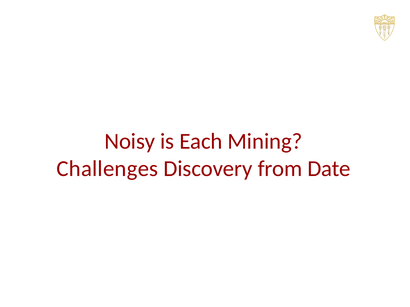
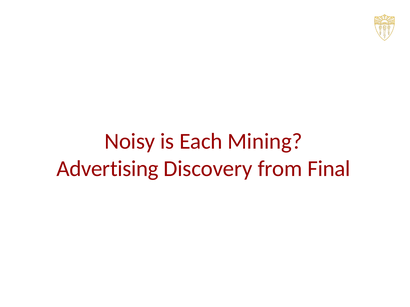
Challenges: Challenges -> Advertising (108, 169)
Date: Date -> Final (329, 169)
